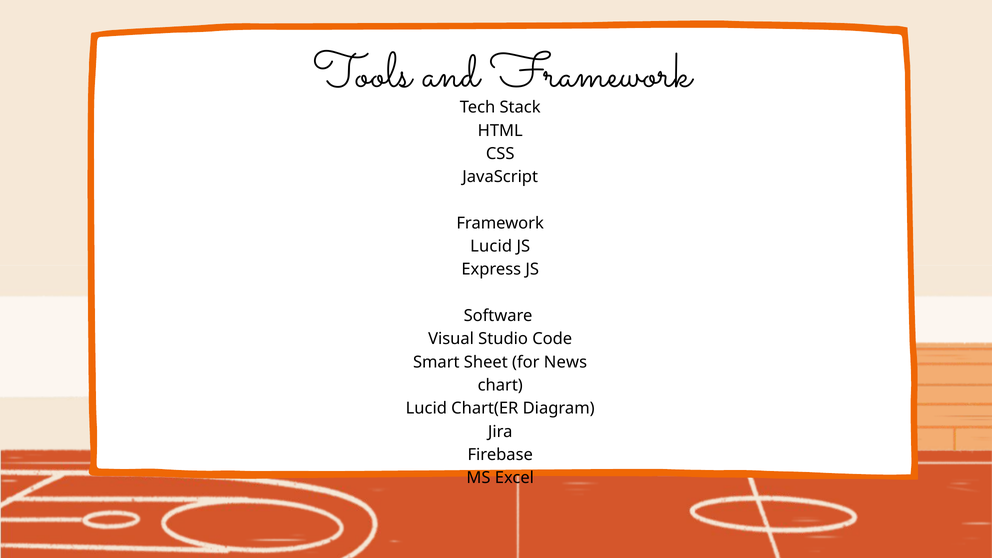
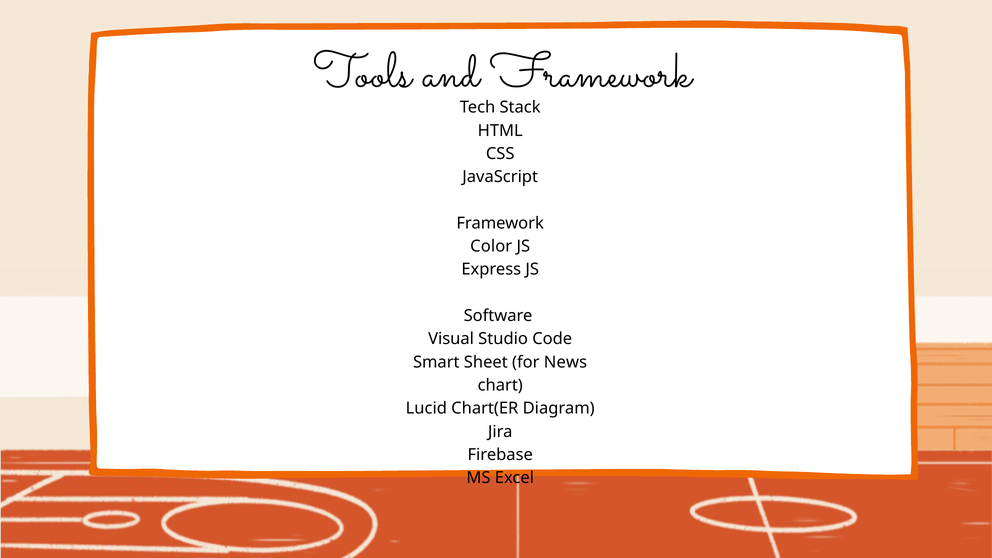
Lucid: Lucid -> Color (491, 246)
